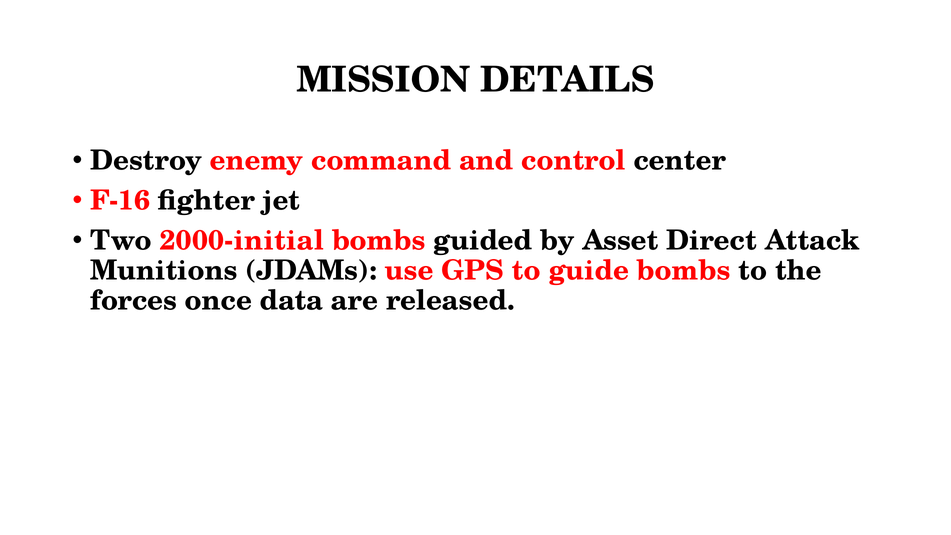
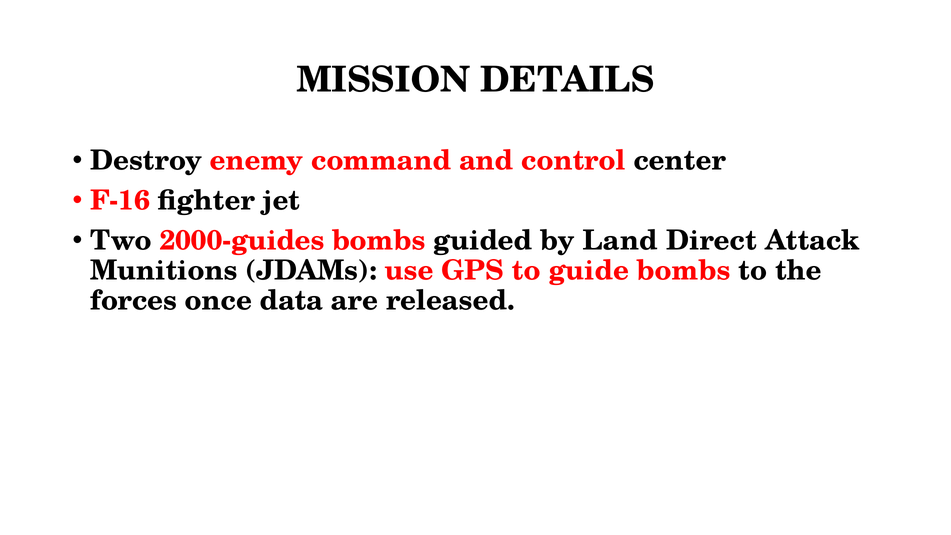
2000-initial: 2000-initial -> 2000-guides (242, 241)
Asset: Asset -> Land (620, 241)
